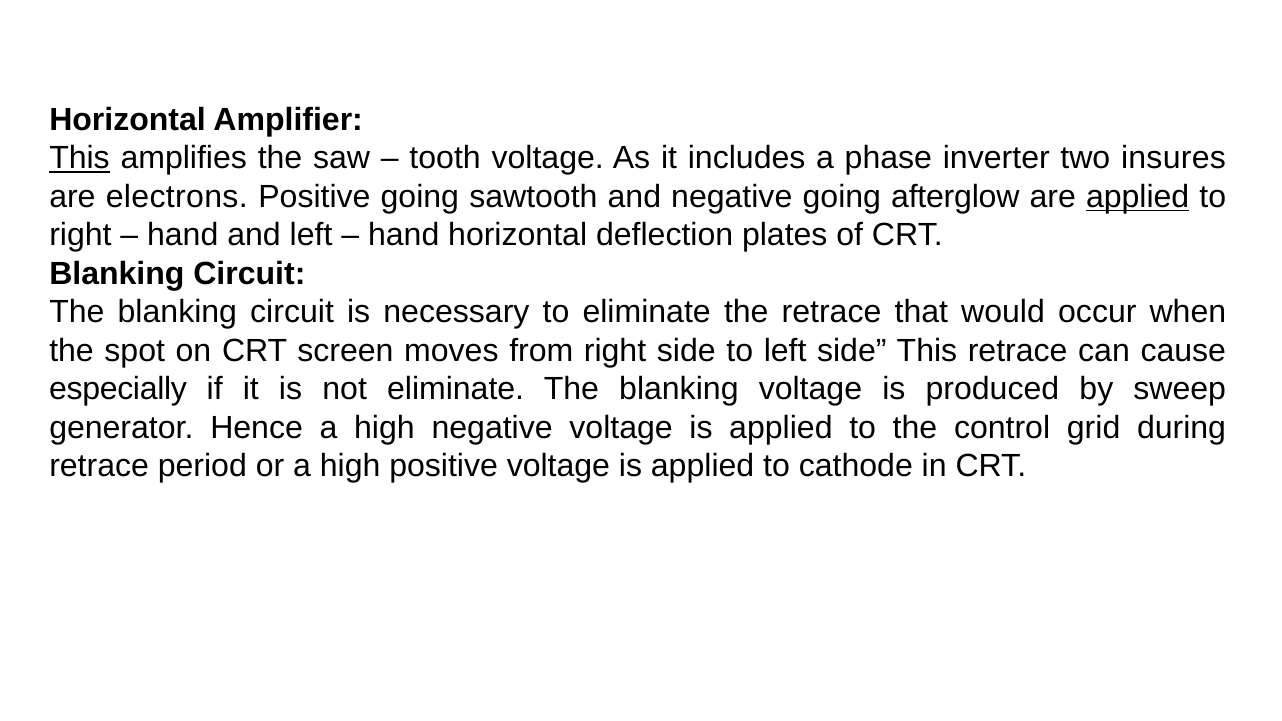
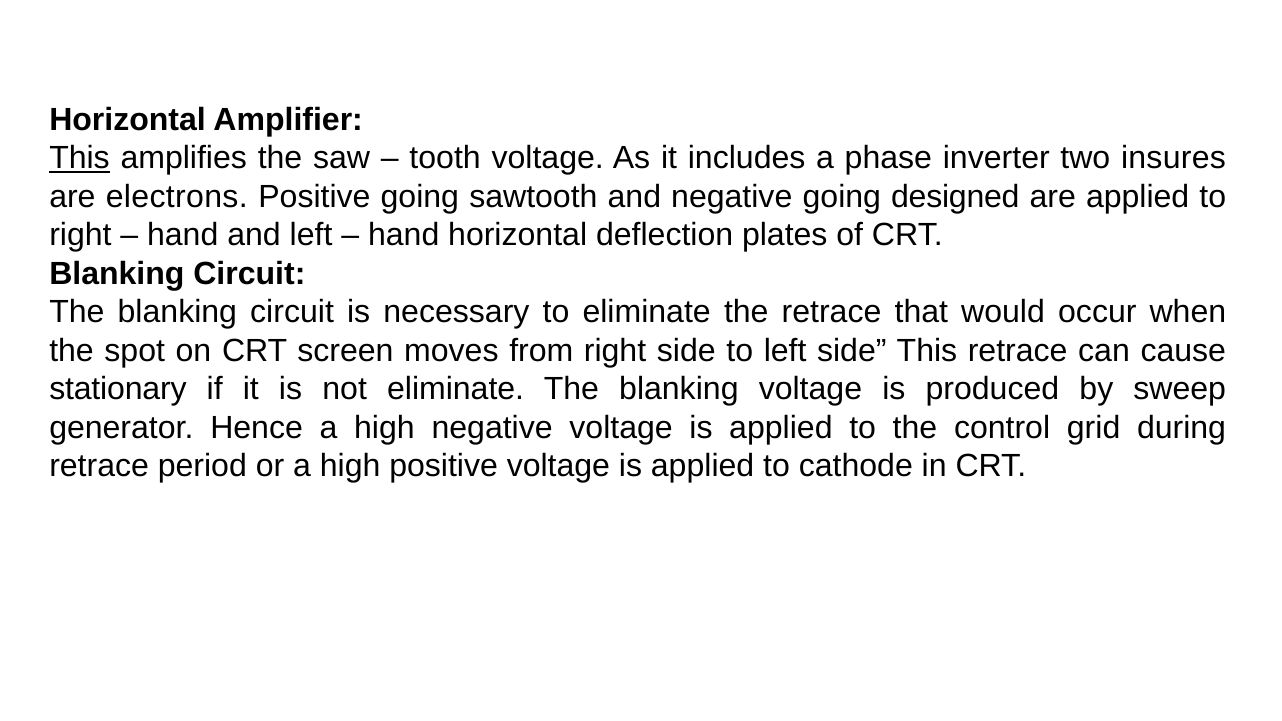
afterglow: afterglow -> designed (955, 197)
applied underline: present -> none (1138, 197)
especially: especially -> stationary (118, 389)
